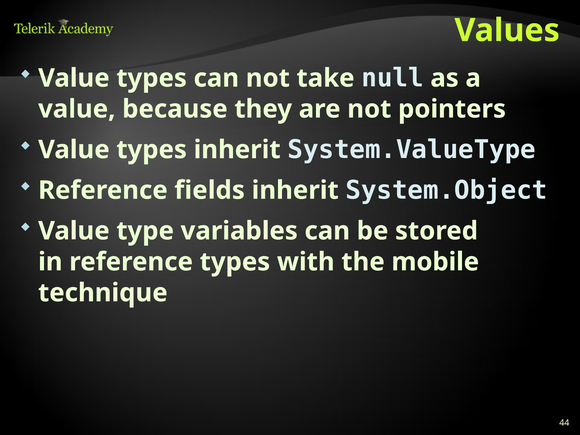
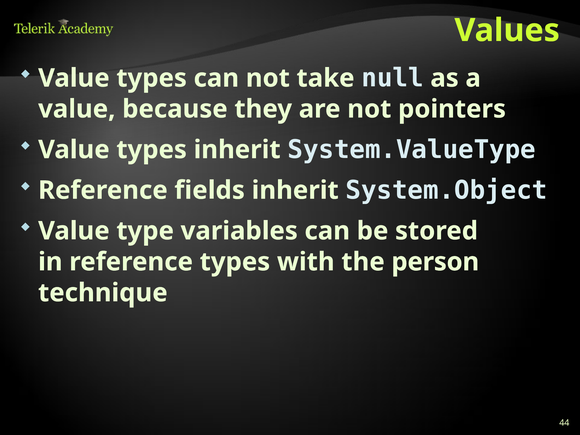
mobile: mobile -> person (435, 262)
